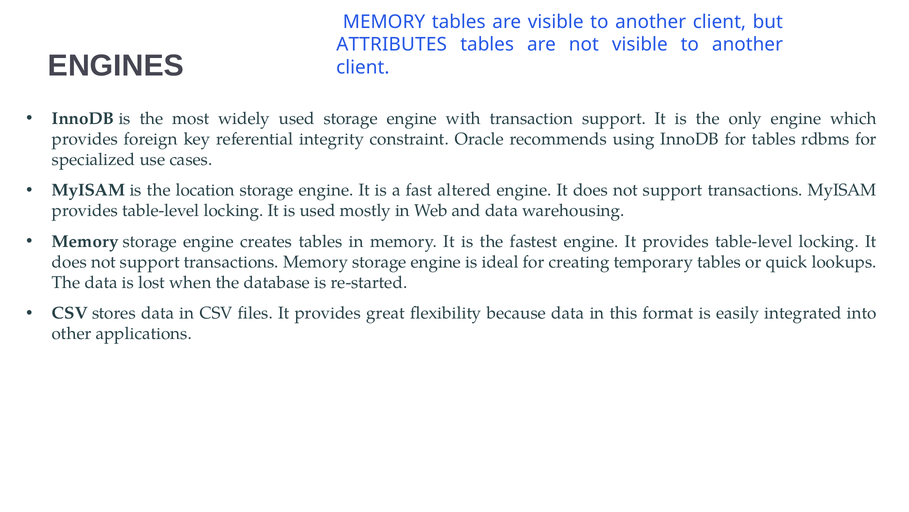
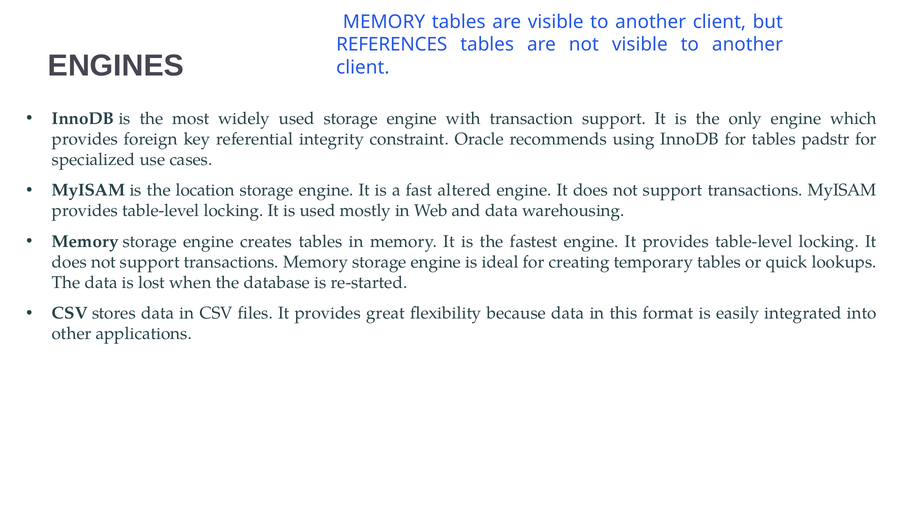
ATTRIBUTES: ATTRIBUTES -> REFERENCES (392, 44)
rdbms: rdbms -> padstr (826, 139)
